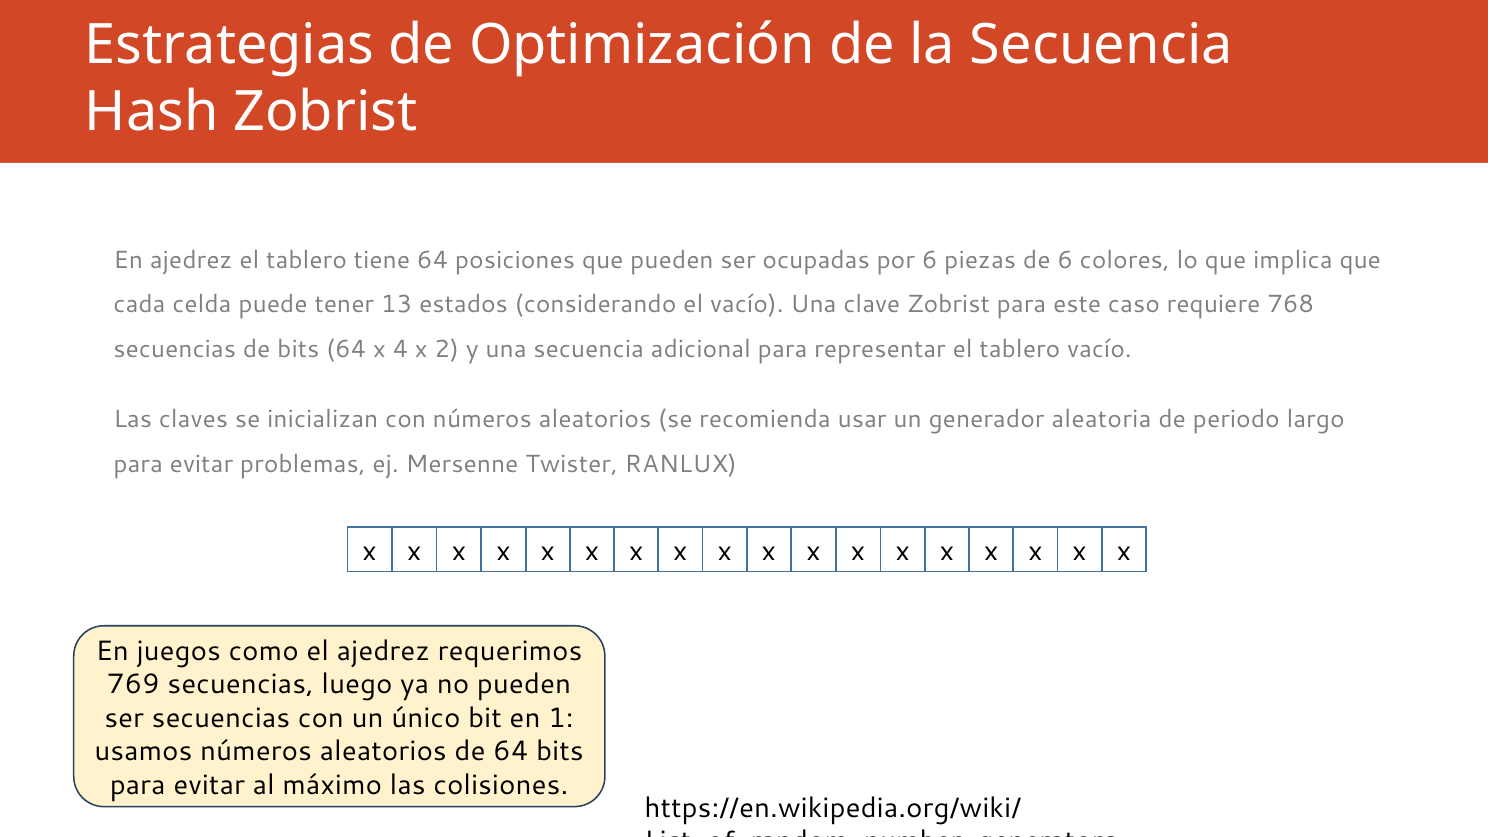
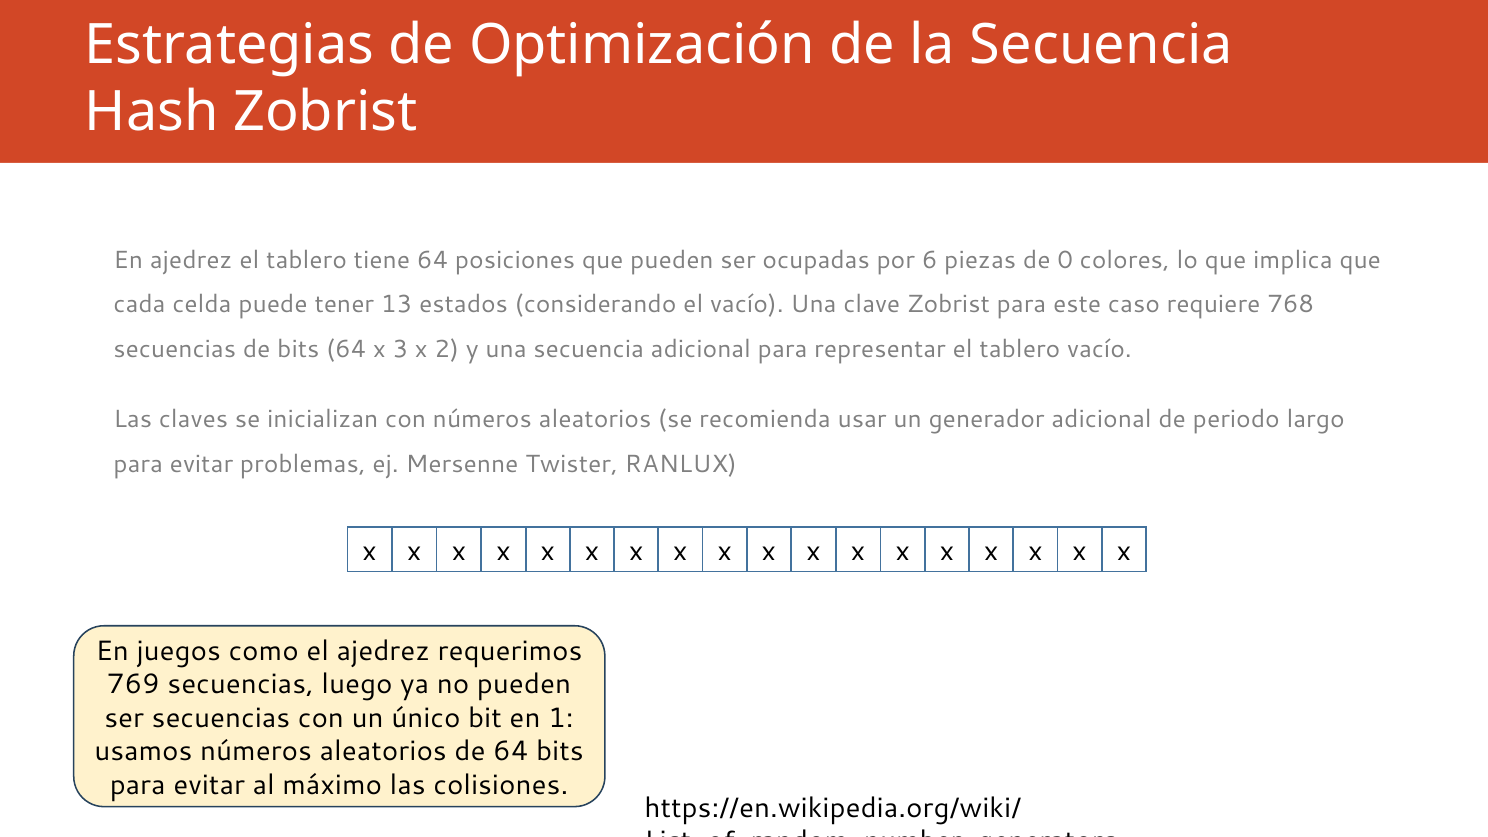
de 6: 6 -> 0 (1065, 260)
4: 4 -> 3 (401, 349)
generador aleatoria: aleatoria -> adicional (1102, 420)
